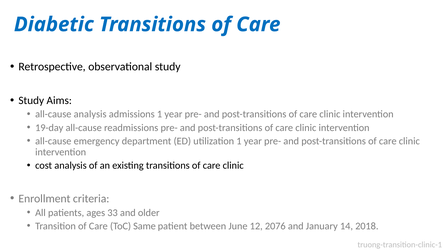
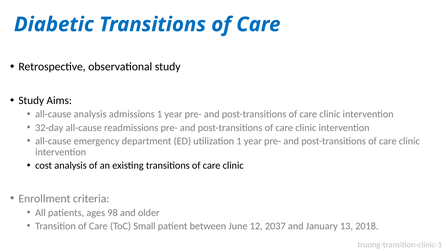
19-day: 19-day -> 32-day (49, 128)
33: 33 -> 98 (113, 213)
Same: Same -> Small (144, 226)
2076: 2076 -> 2037 (275, 226)
14: 14 -> 13 (347, 226)
